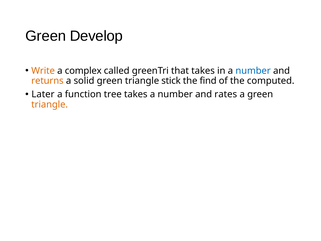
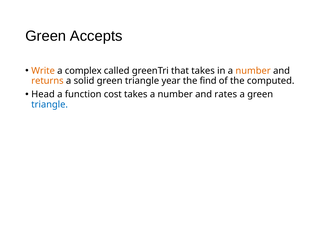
Develop: Develop -> Accepts (96, 36)
number colour: blue -> orange (253, 71)
stick: stick -> year (171, 81)
Later: Later -> Head (43, 94)
tree: tree -> cost (113, 94)
triangle colour: orange -> blue (50, 104)
